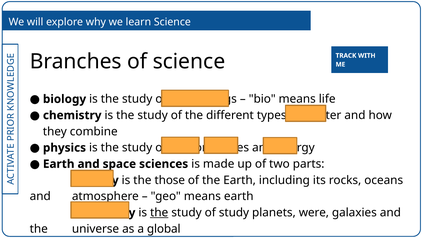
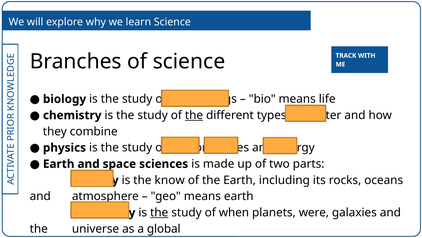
the underline: none -> present (194, 115)
those: those -> know (170, 180)
of study: study -> when (234, 212)
